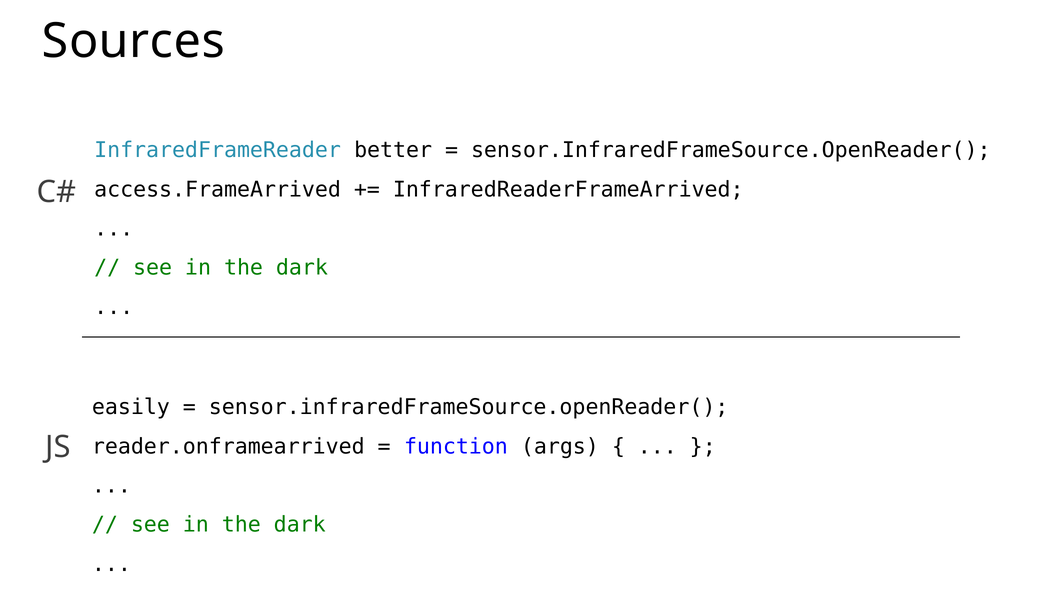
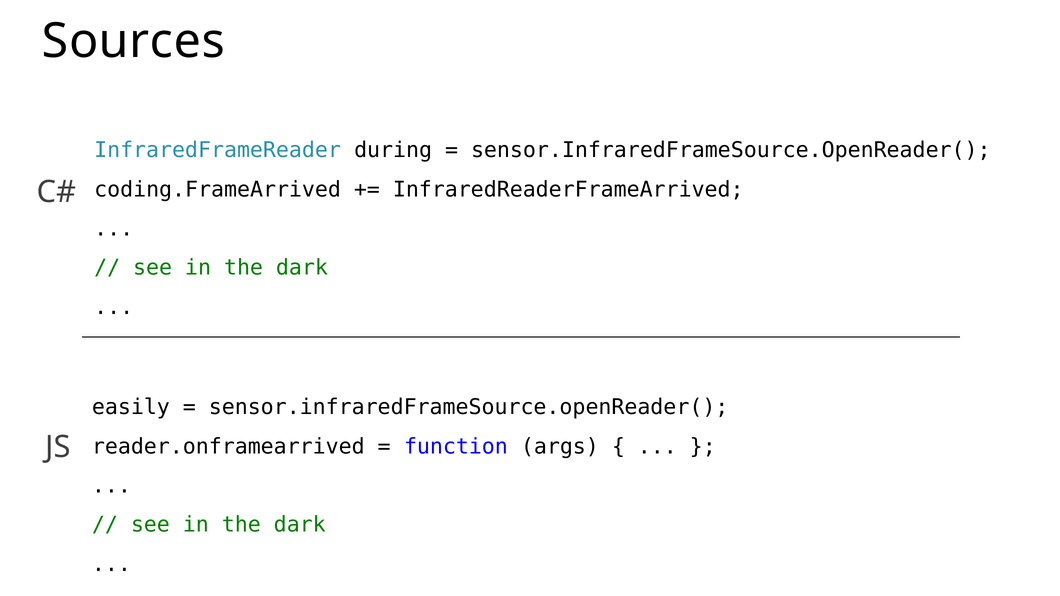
better: better -> during (393, 150)
access.FrameArrived: access.FrameArrived -> coding.FrameArrived (218, 190)
